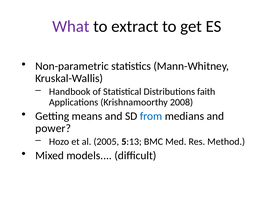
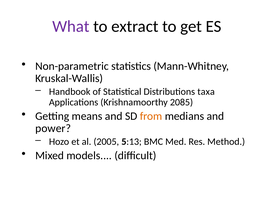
faith: faith -> taxa (206, 92)
2008: 2008 -> 2085 (181, 102)
from colour: blue -> orange (151, 116)
